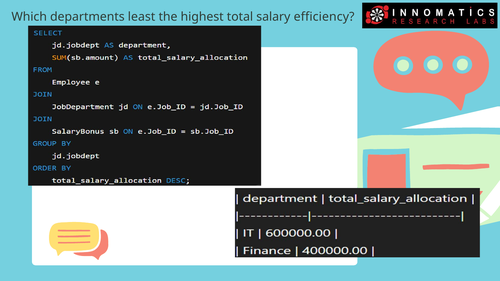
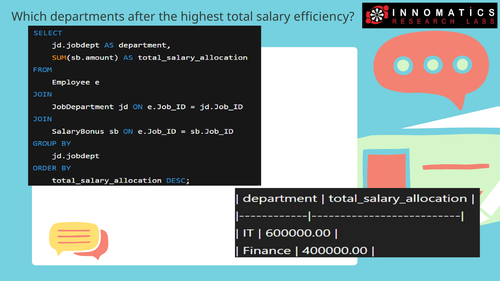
least: least -> after (142, 17)
